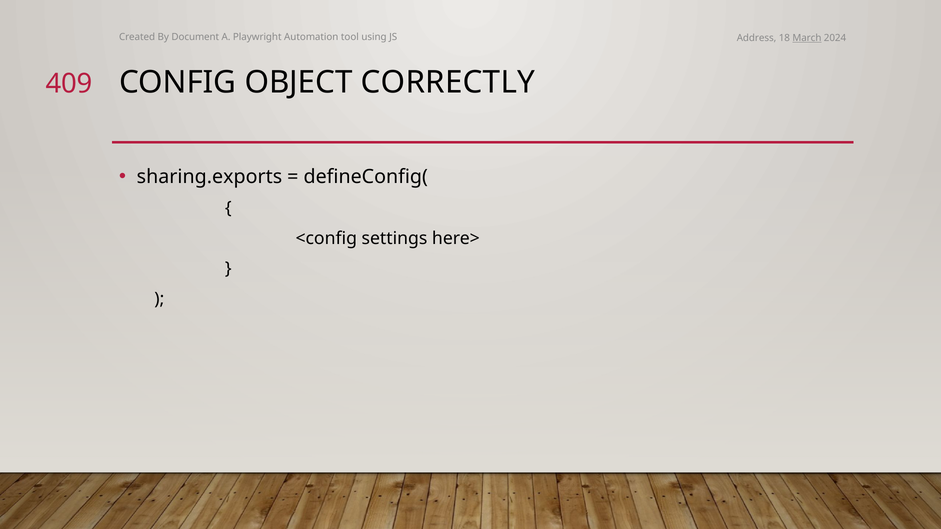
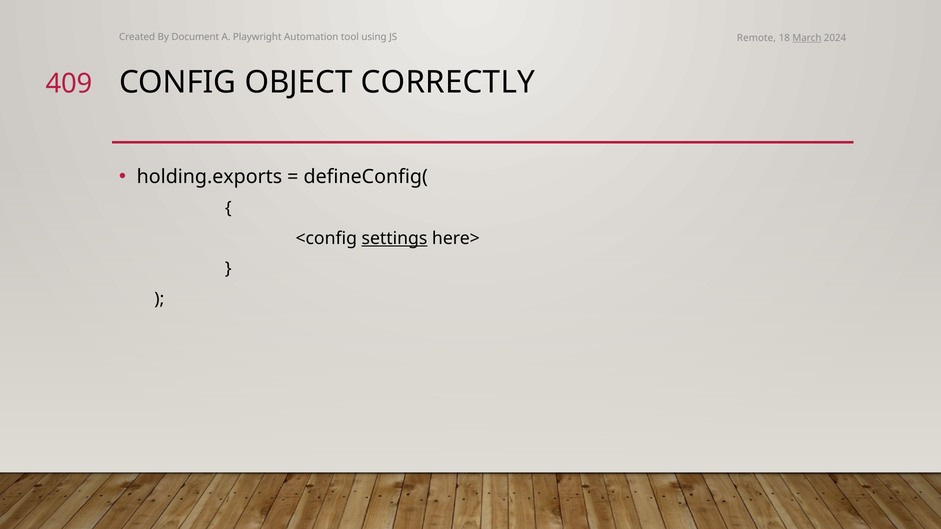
Address: Address -> Remote (756, 38)
sharing.exports: sharing.exports -> holding.exports (209, 177)
settings underline: none -> present (394, 239)
